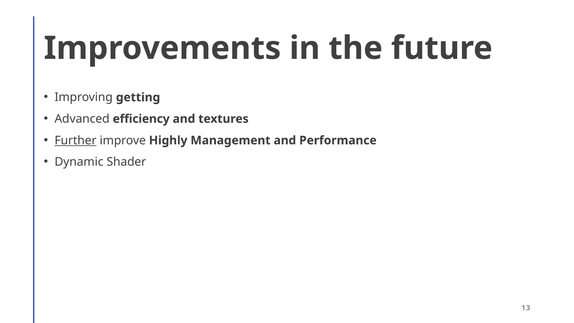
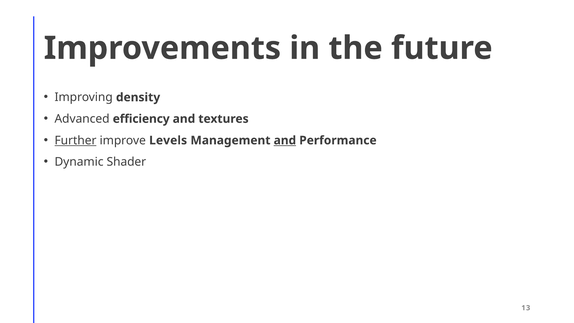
getting: getting -> density (138, 97)
Highly: Highly -> Levels (168, 140)
and underline: none -> present (285, 140)
